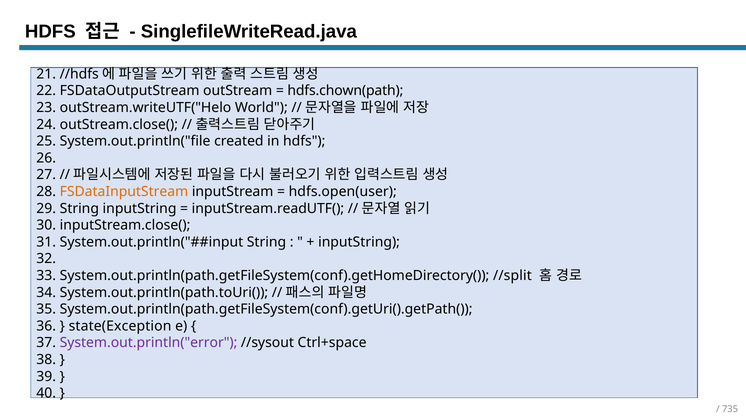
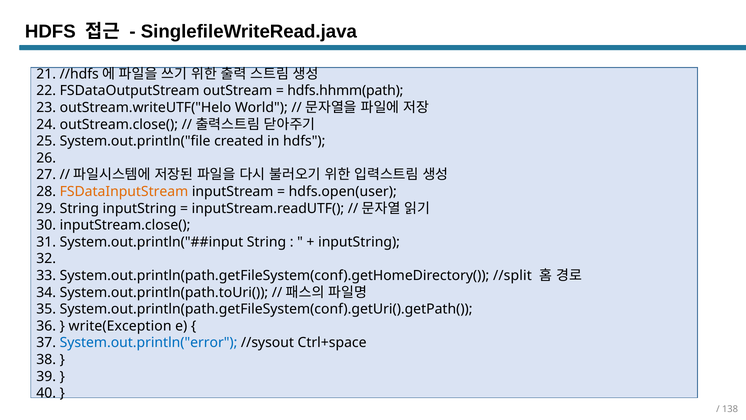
hdfs.chown(path: hdfs.chown(path -> hdfs.hhmm(path (345, 91)
state(Exception: state(Exception -> write(Exception (120, 326)
System.out.println("error colour: purple -> blue (149, 343)
735: 735 -> 138 (730, 409)
